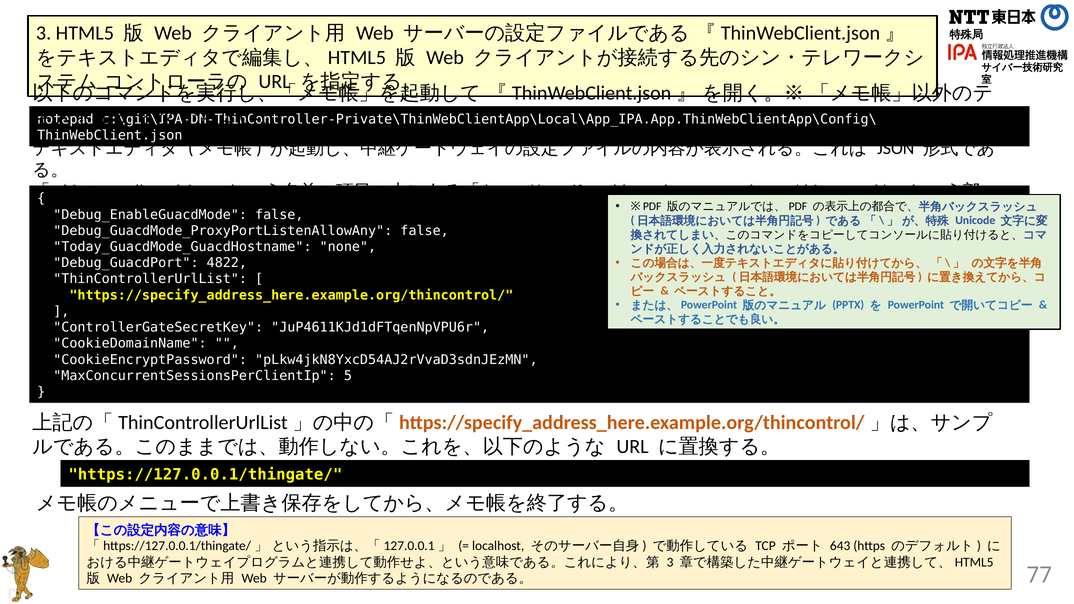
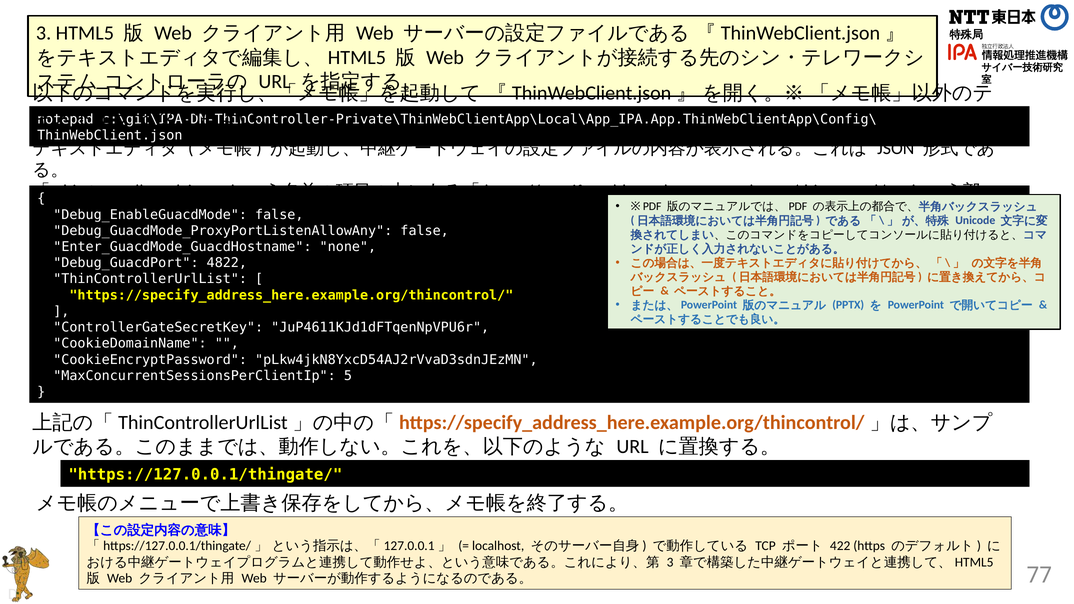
Today_GuacdMode_GuacdHostname: Today_GuacdMode_GuacdHostname -> Enter_GuacdMode_GuacdHostname (182, 247)
643: 643 -> 422 (840, 546)
